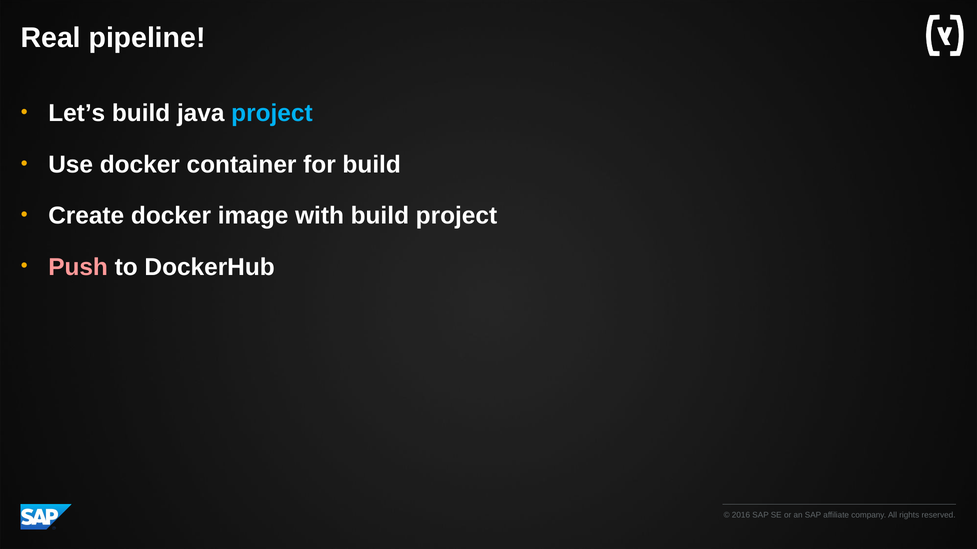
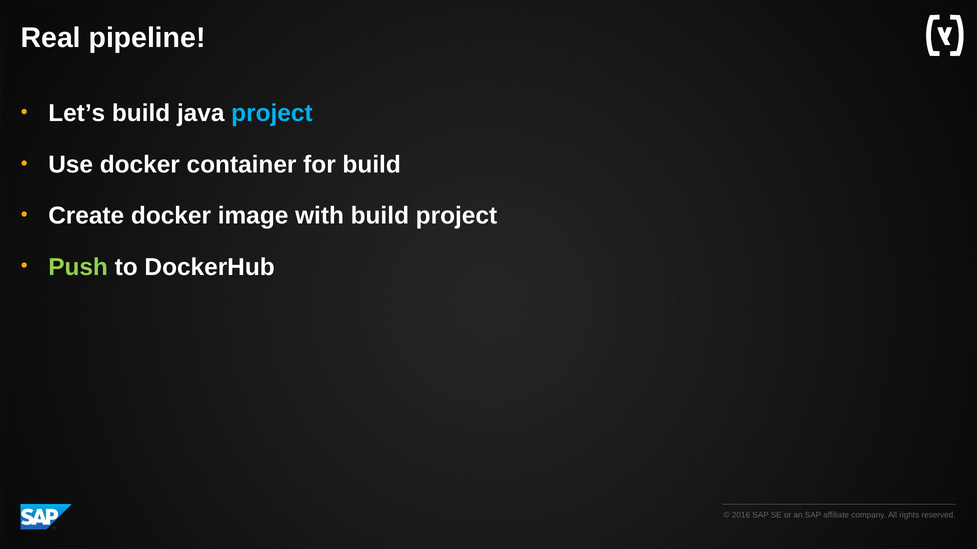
Push colour: pink -> light green (78, 267)
